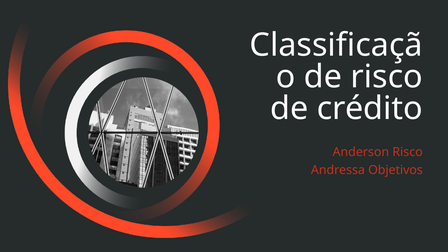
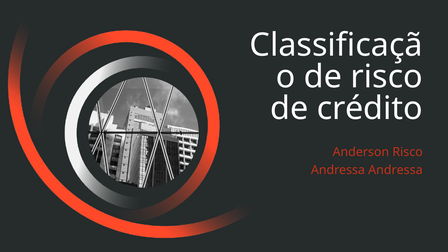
Andressa Objetivos: Objetivos -> Andressa (395, 170)
